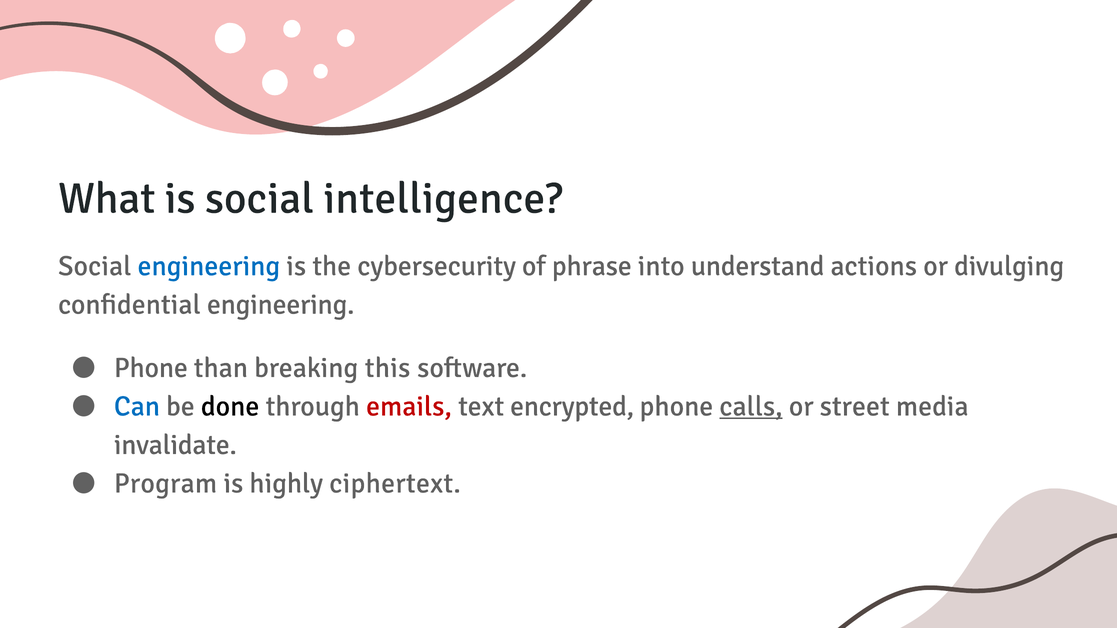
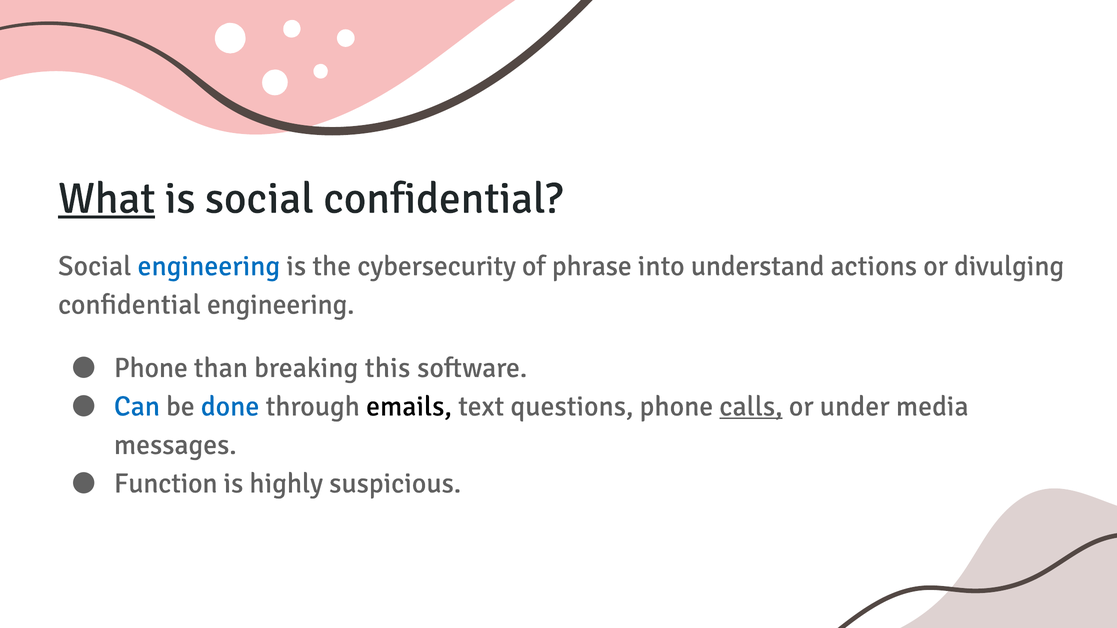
What underline: none -> present (107, 198)
social intelligence: intelligence -> confidential (443, 198)
done colour: black -> blue (230, 406)
emails colour: red -> black (409, 406)
encrypted: encrypted -> questions (572, 406)
street: street -> under (855, 406)
invalidate: invalidate -> messages (175, 445)
Program: Program -> Function (166, 484)
ciphertext: ciphertext -> suspicious (395, 484)
